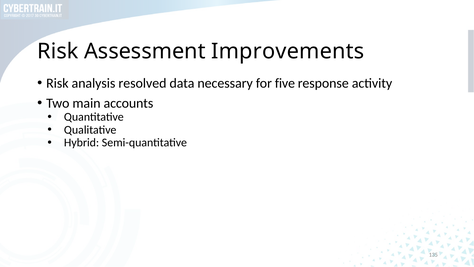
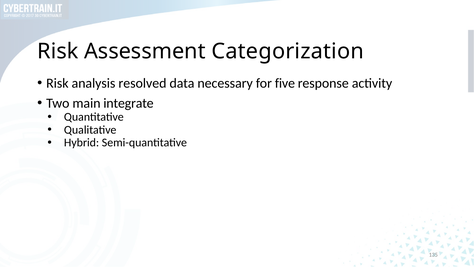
Improvements: Improvements -> Categorization (288, 51)
accounts: accounts -> integrate (128, 103)
